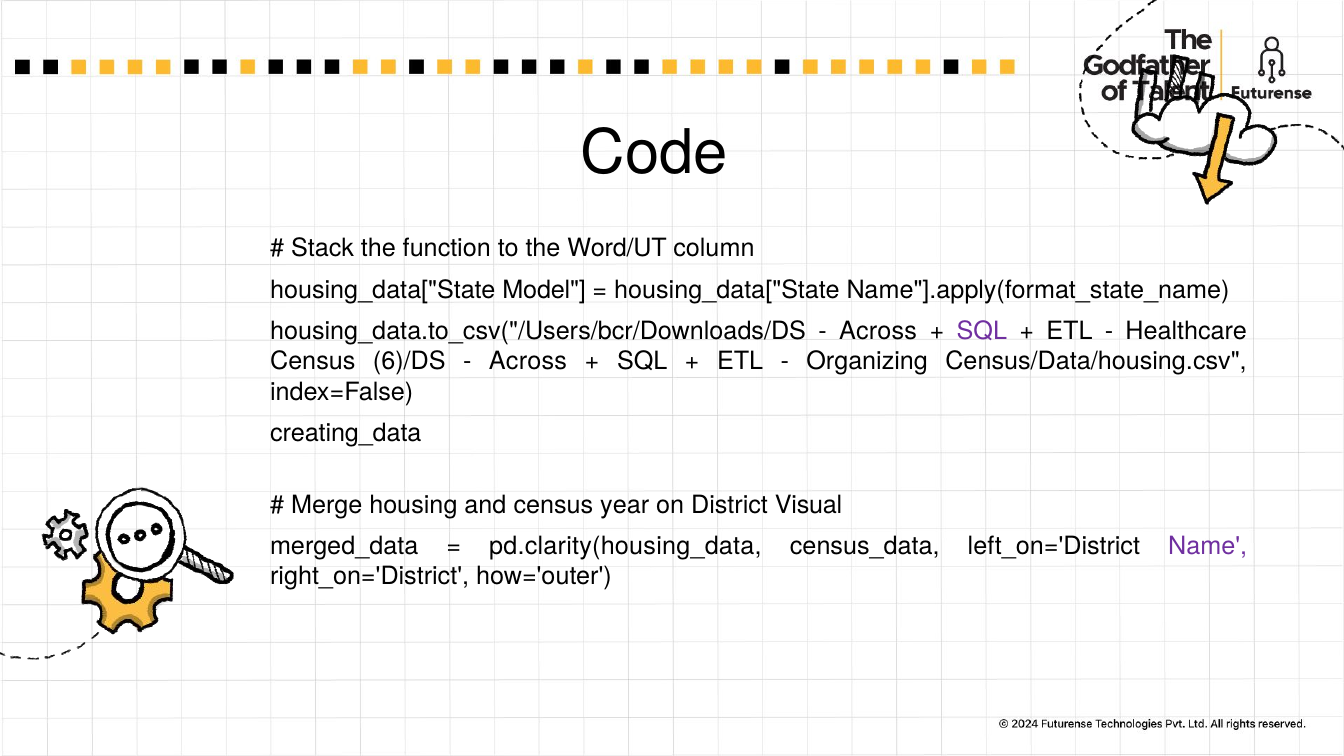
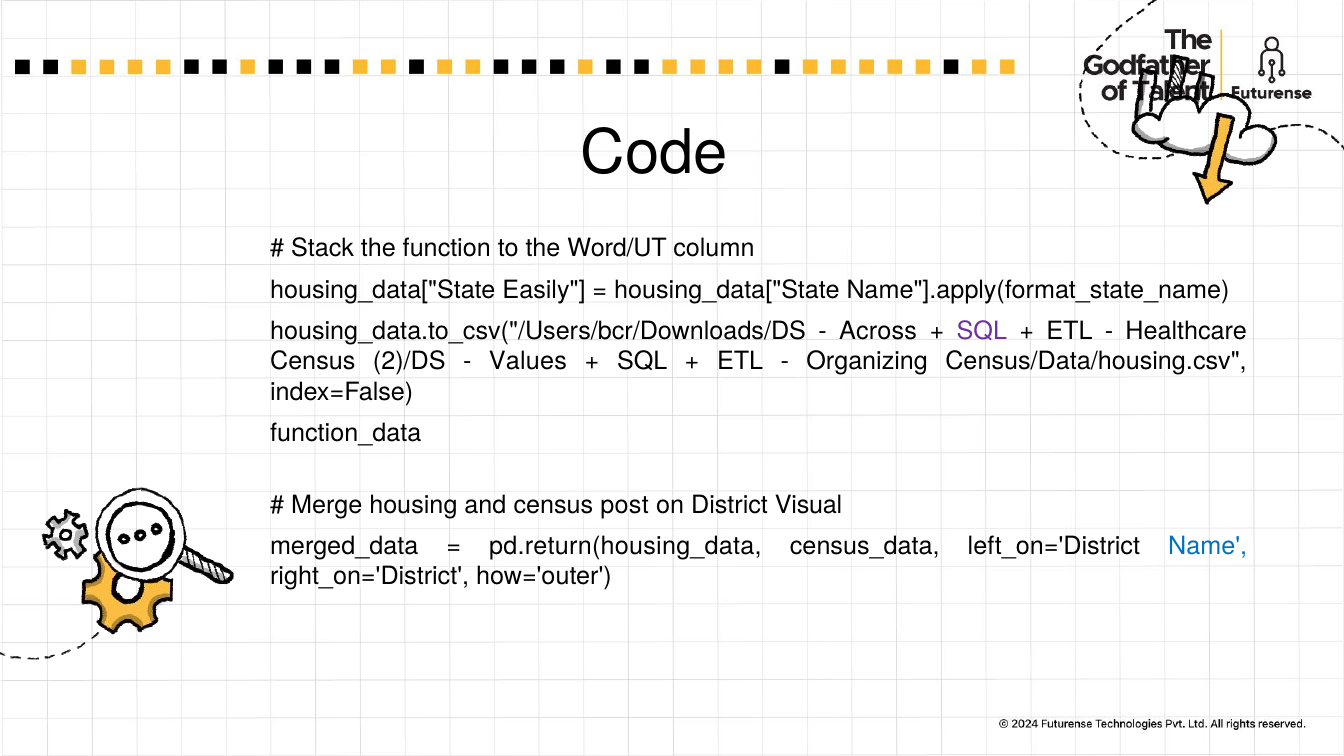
Model: Model -> Easily (544, 290)
6)/DS: 6)/DS -> 2)/DS (409, 362)
Across: Across -> Values (528, 362)
creating_data: creating_data -> function_data (346, 433)
year: year -> post (625, 505)
pd.clarity(housing_data: pd.clarity(housing_data -> pd.return(housing_data (625, 546)
Name colour: purple -> blue (1208, 546)
